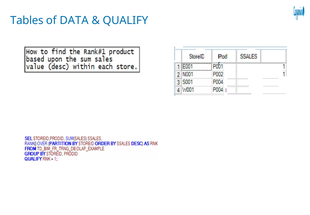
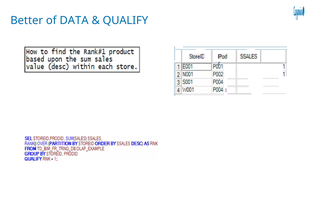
Tables: Tables -> Better (27, 20)
